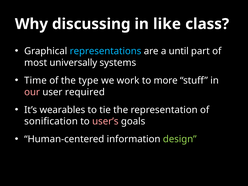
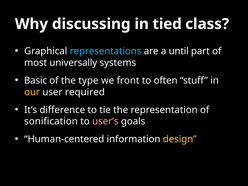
like: like -> tied (167, 24)
Time: Time -> Basic (36, 80)
work: work -> front (128, 80)
more: more -> often (166, 80)
our colour: pink -> yellow (32, 92)
wearables: wearables -> difference (62, 110)
design colour: light green -> yellow (180, 139)
